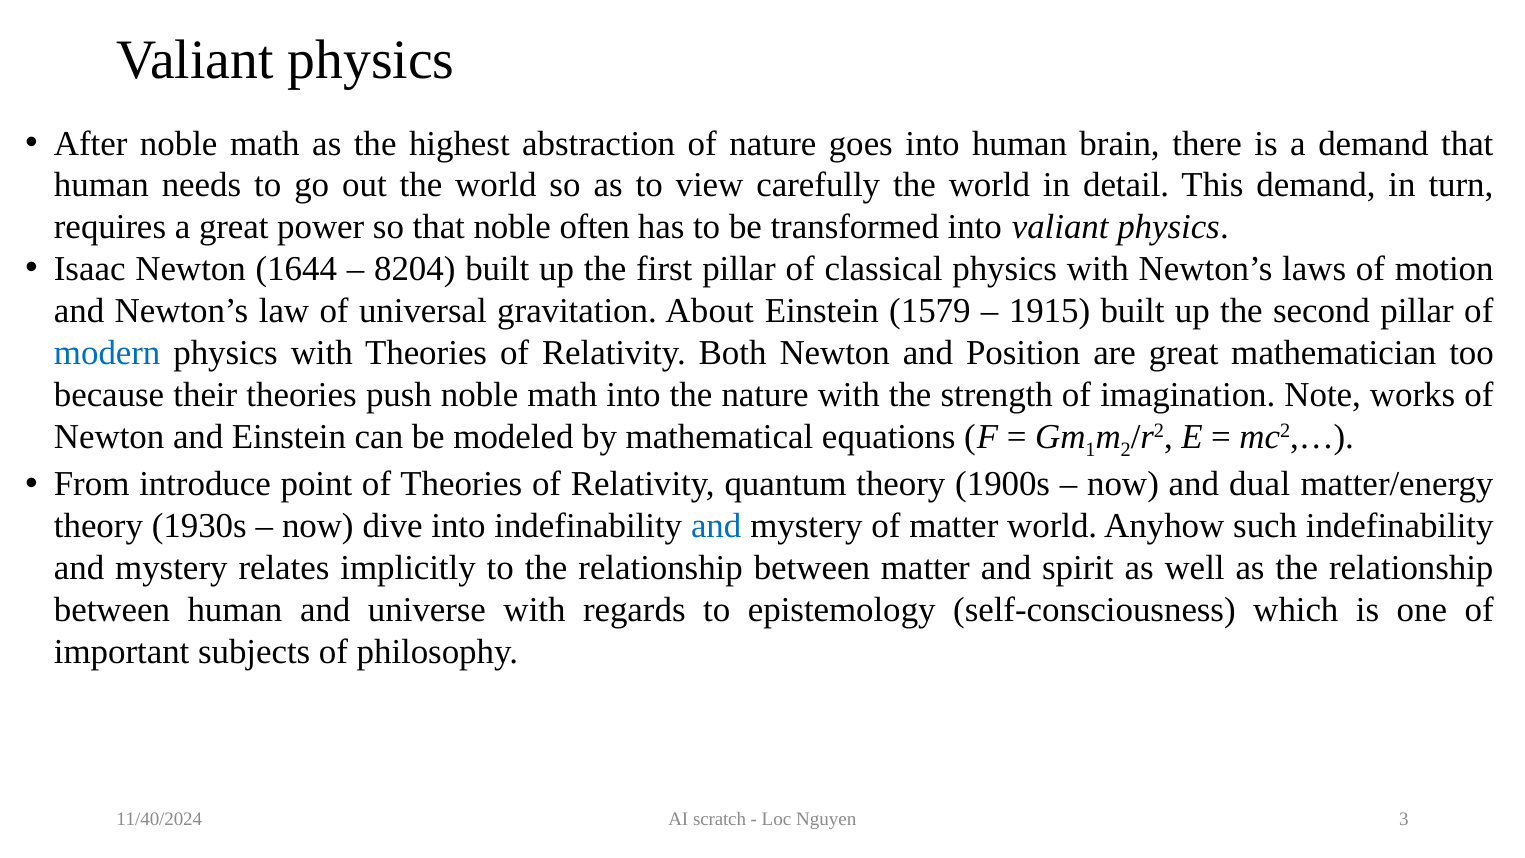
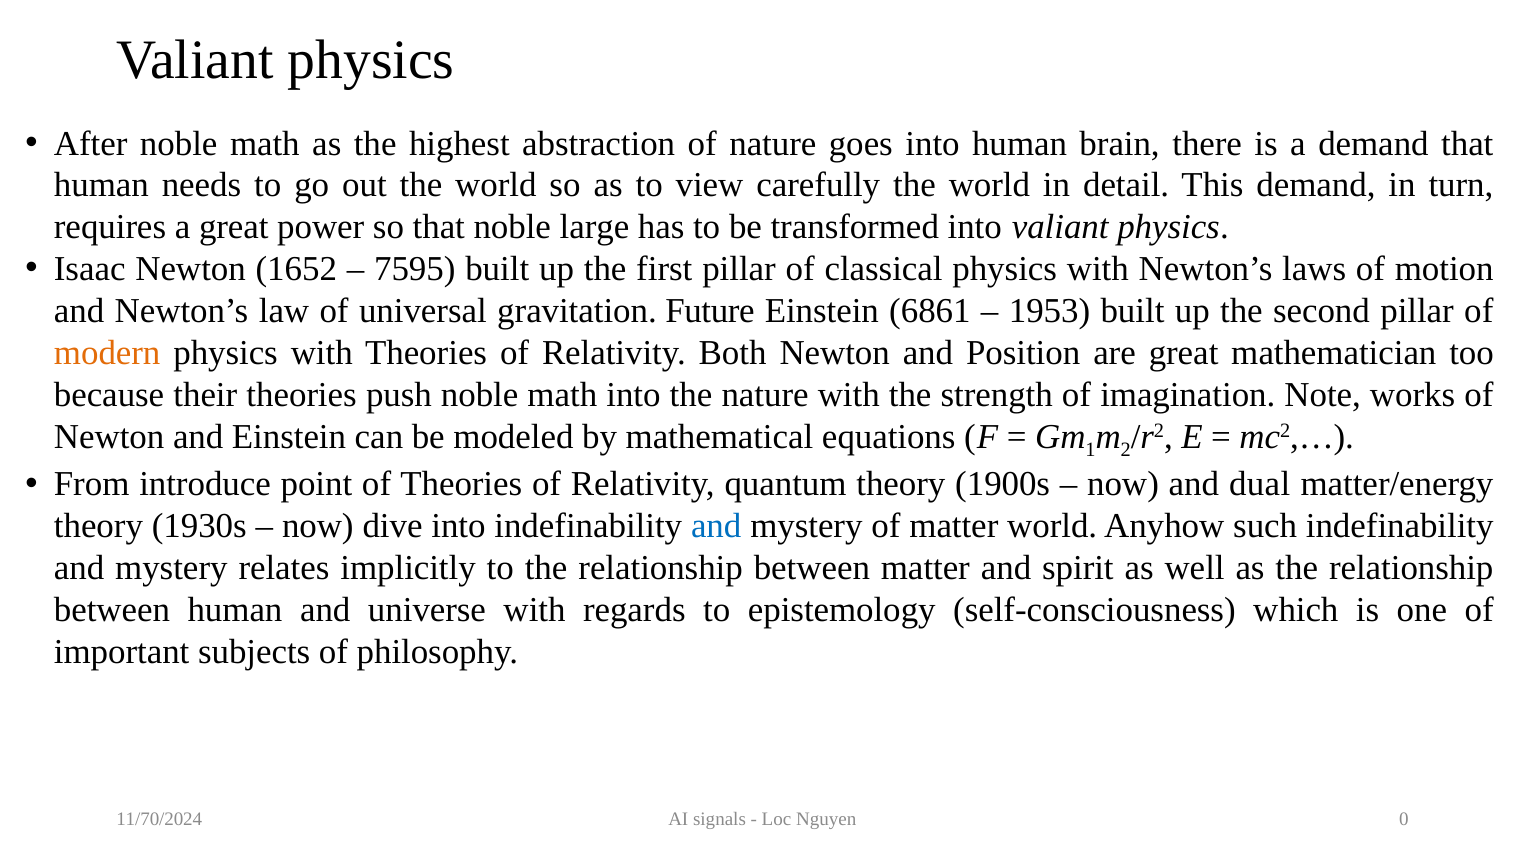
often: often -> large (594, 227)
1644: 1644 -> 1652 (296, 269)
8204: 8204 -> 7595 (415, 269)
About: About -> Future (710, 311)
1579: 1579 -> 6861 (930, 311)
1915: 1915 -> 1953 (1049, 311)
modern colour: blue -> orange (107, 353)
11/40/2024: 11/40/2024 -> 11/70/2024 (159, 819)
scratch: scratch -> signals (719, 819)
3: 3 -> 0 (1404, 819)
